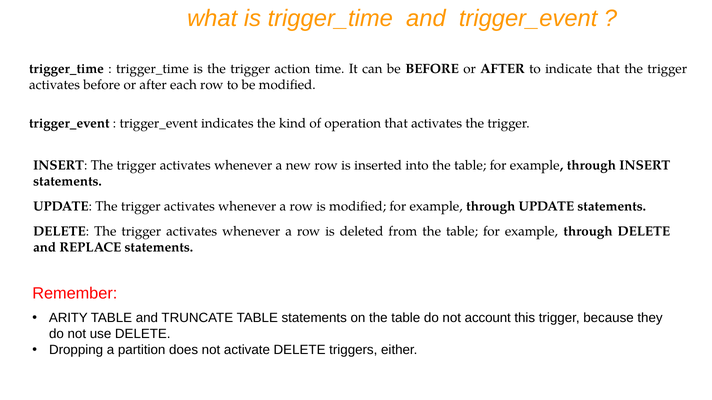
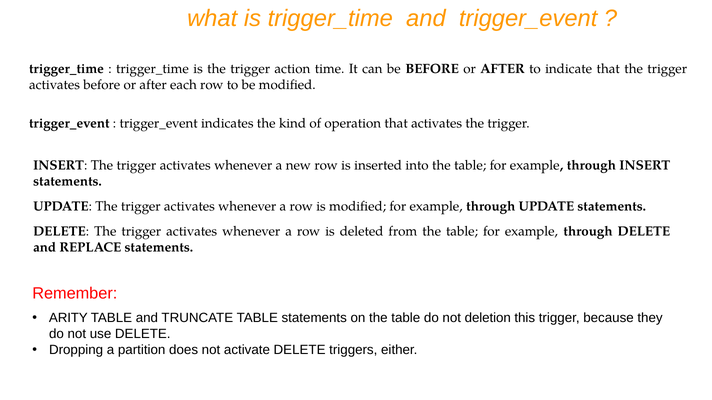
account: account -> deletion (488, 318)
